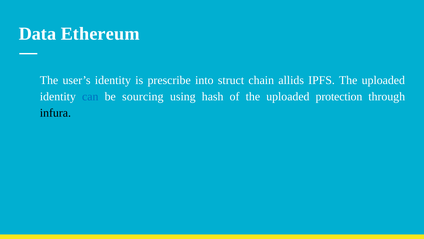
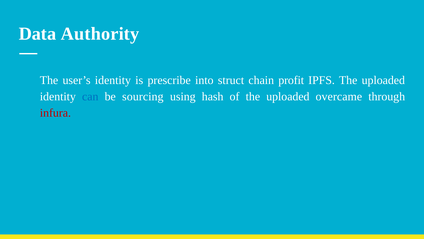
Ethereum: Ethereum -> Authority (100, 34)
allids: allids -> profit (291, 80)
protection: protection -> overcame (339, 96)
infura colour: black -> red (55, 113)
